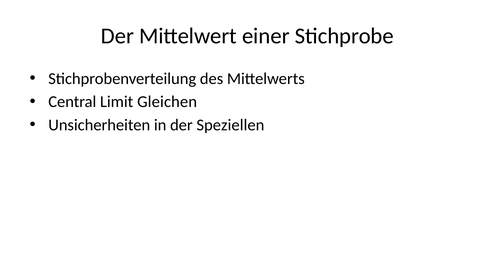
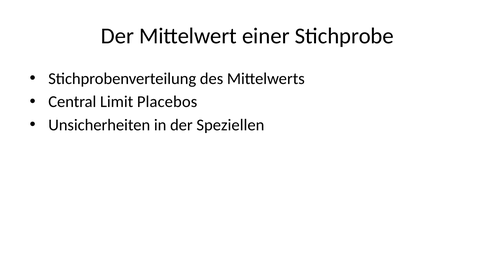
Gleichen: Gleichen -> Placebos (167, 102)
